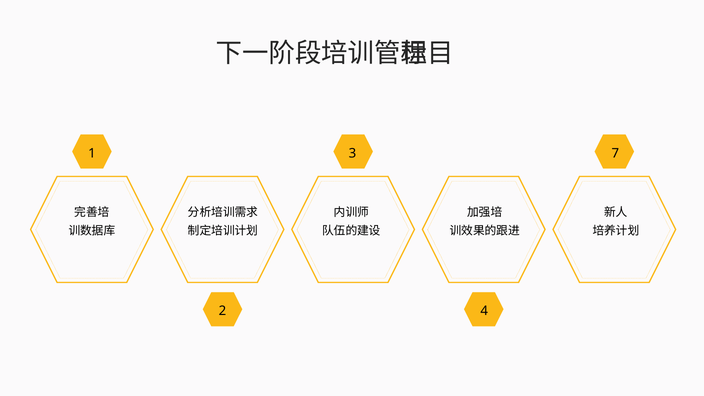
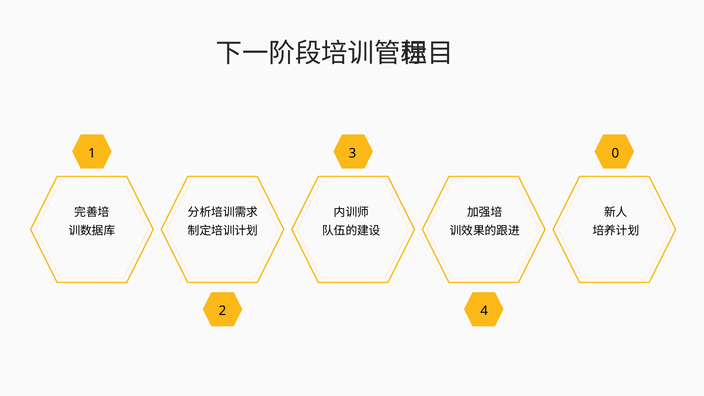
7: 7 -> 0 (615, 153)
